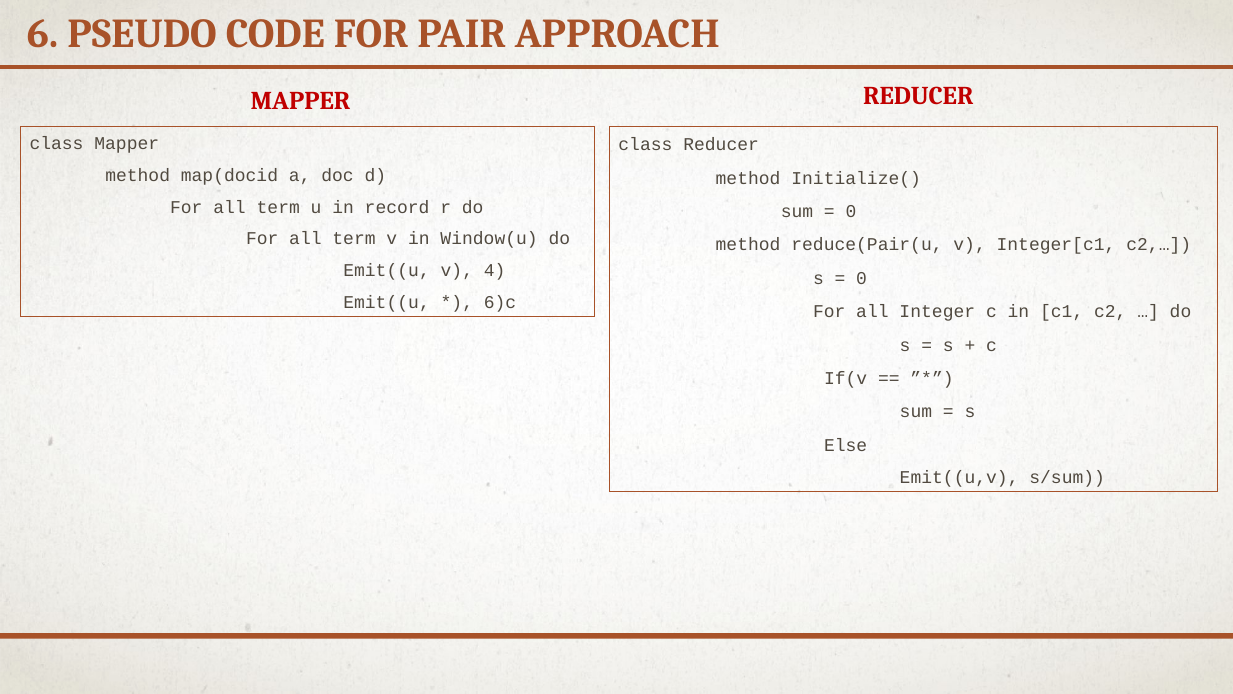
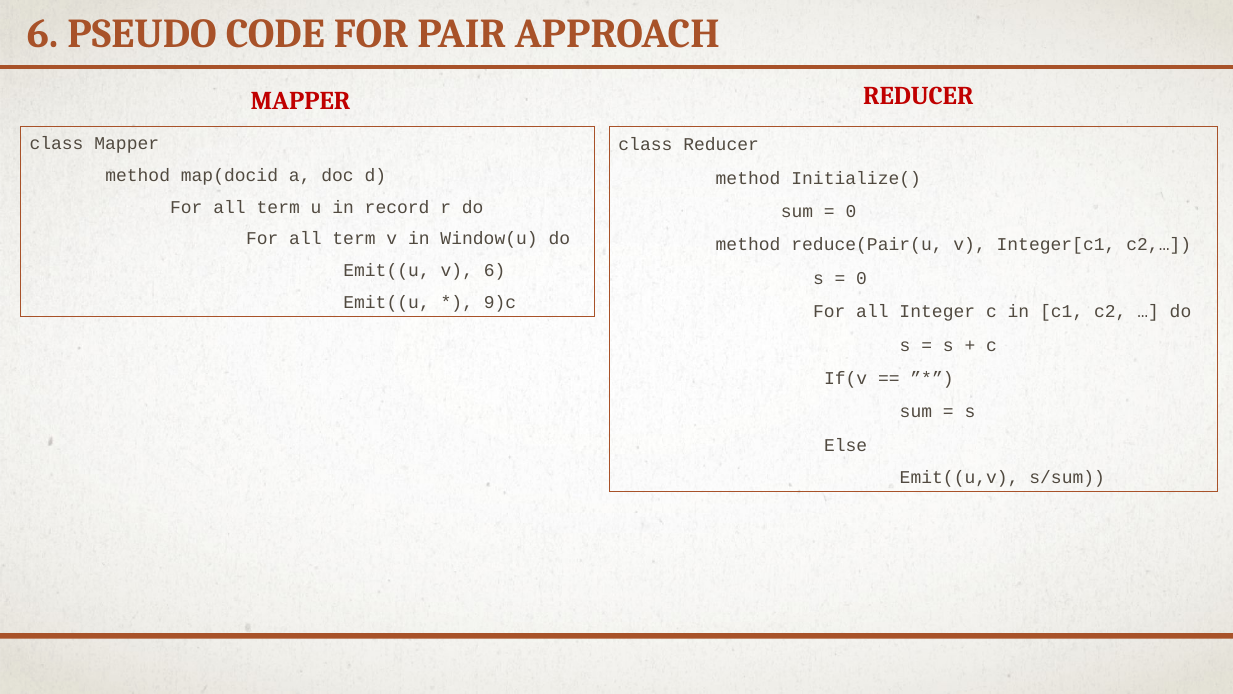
v 4: 4 -> 6 (495, 271)
6)c: 6)c -> 9)c (500, 303)
